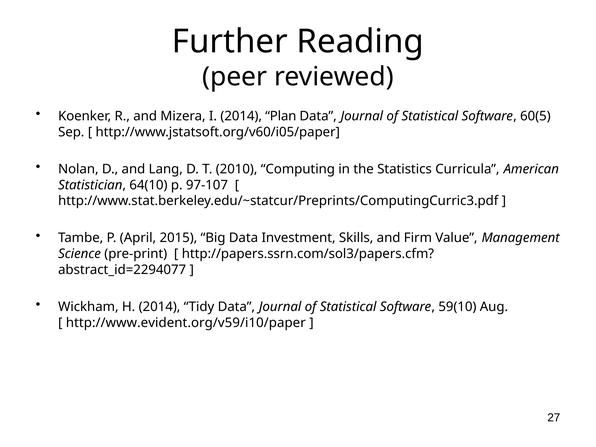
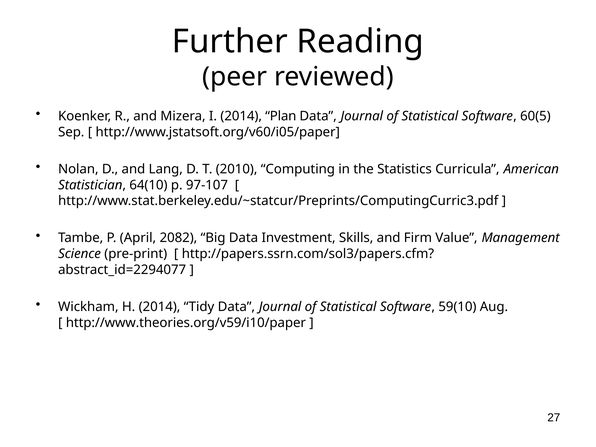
2015: 2015 -> 2082 (178, 238)
http://www.evident.org/v59/i10/paper: http://www.evident.org/v59/i10/paper -> http://www.theories.org/v59/i10/paper (186, 323)
